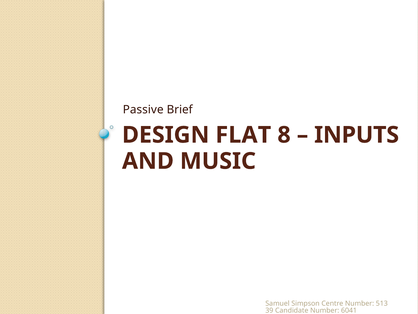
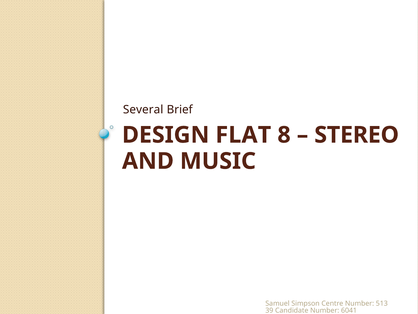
Passive: Passive -> Several (143, 110)
INPUTS: INPUTS -> STEREO (357, 135)
